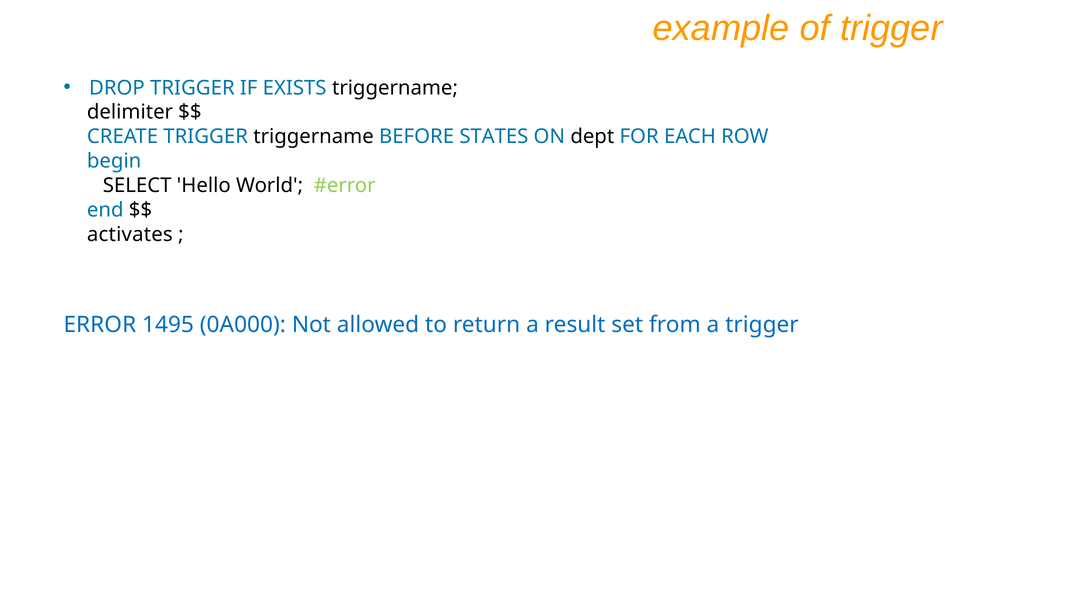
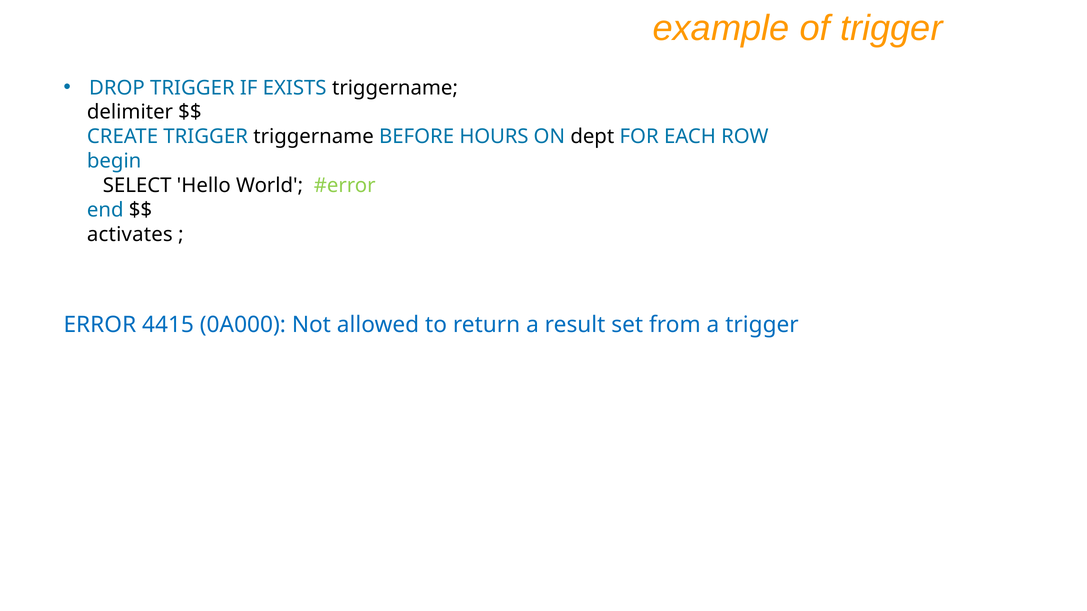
STATES: STATES -> HOURS (494, 137)
1495: 1495 -> 4415 (168, 325)
